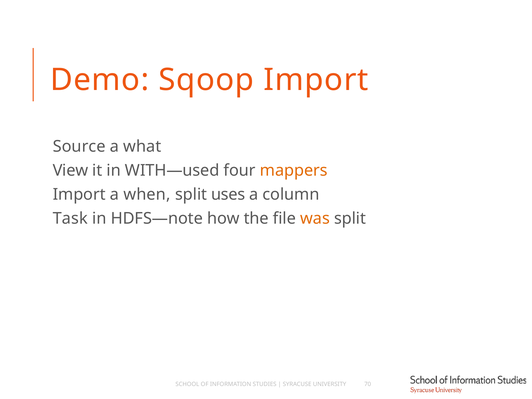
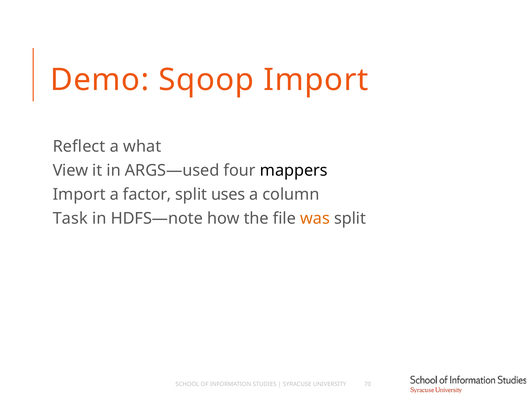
Source: Source -> Reflect (79, 147)
WITH—used: WITH—used -> ARGS—used (172, 170)
mappers colour: orange -> black (294, 170)
when: when -> factor (147, 194)
